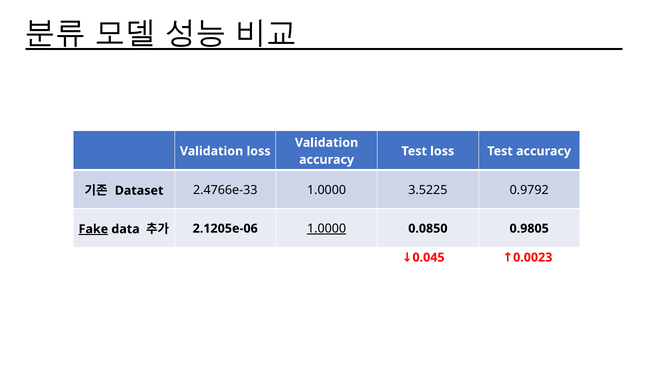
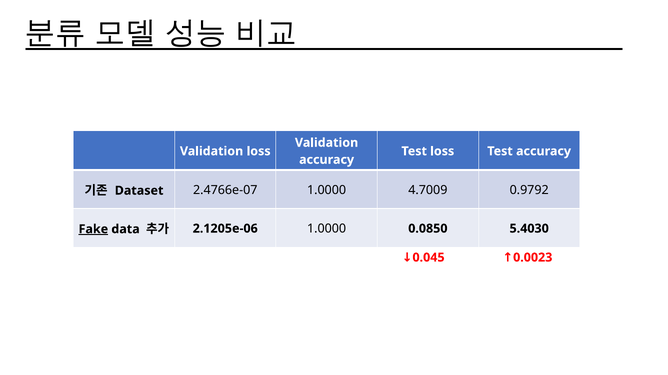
2.4766e-33: 2.4766e-33 -> 2.4766e-07 (225, 190)
3.5225: 3.5225 -> 4.7009 (428, 190)
1.0000 underline: present -> none (327, 229)
0.9805: 0.9805 -> 5.4030 (529, 229)
